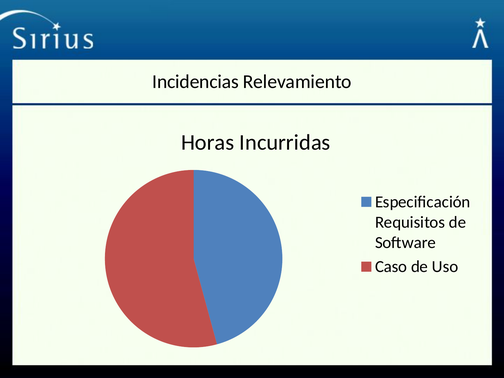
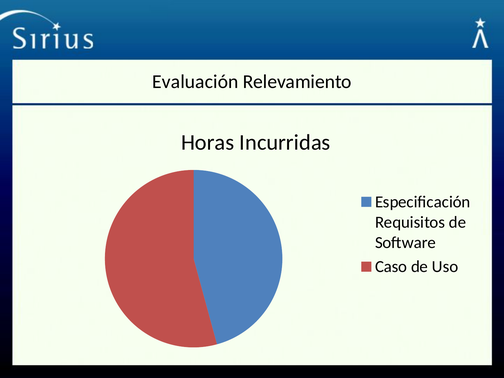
Incidencias: Incidencias -> Evaluación (195, 82)
